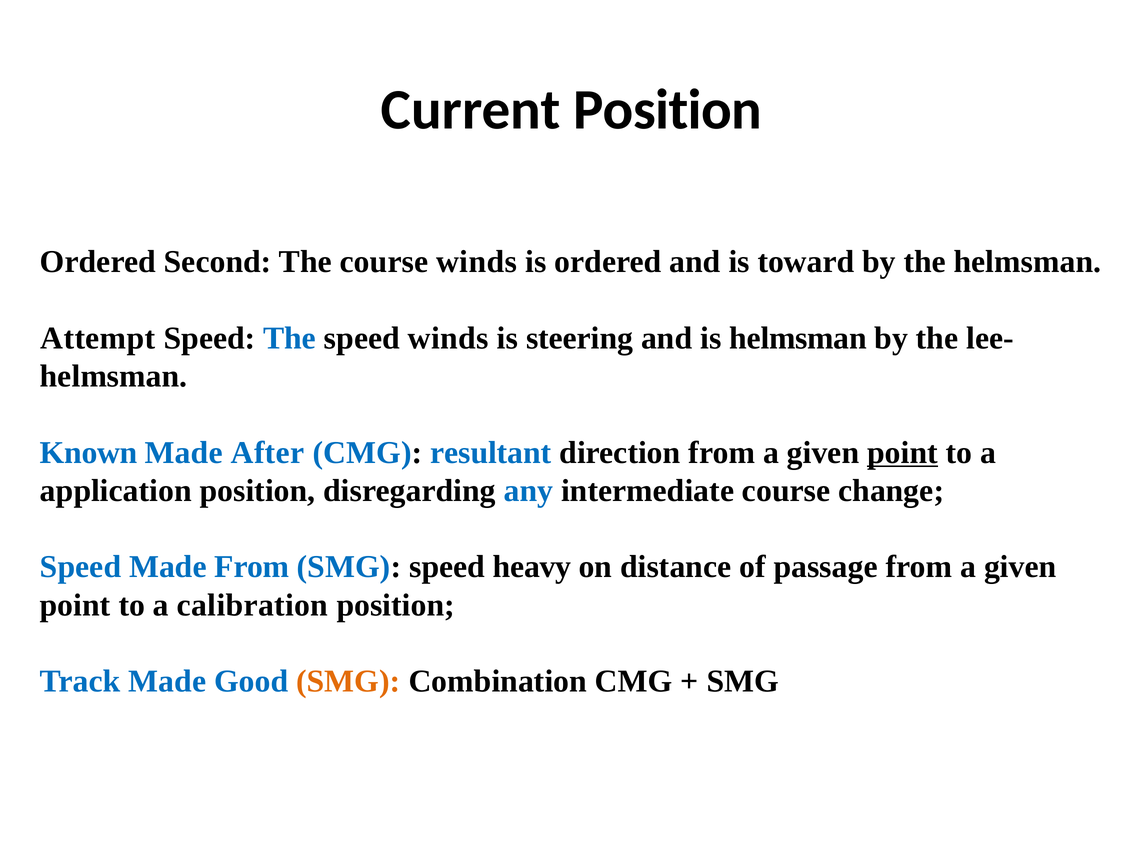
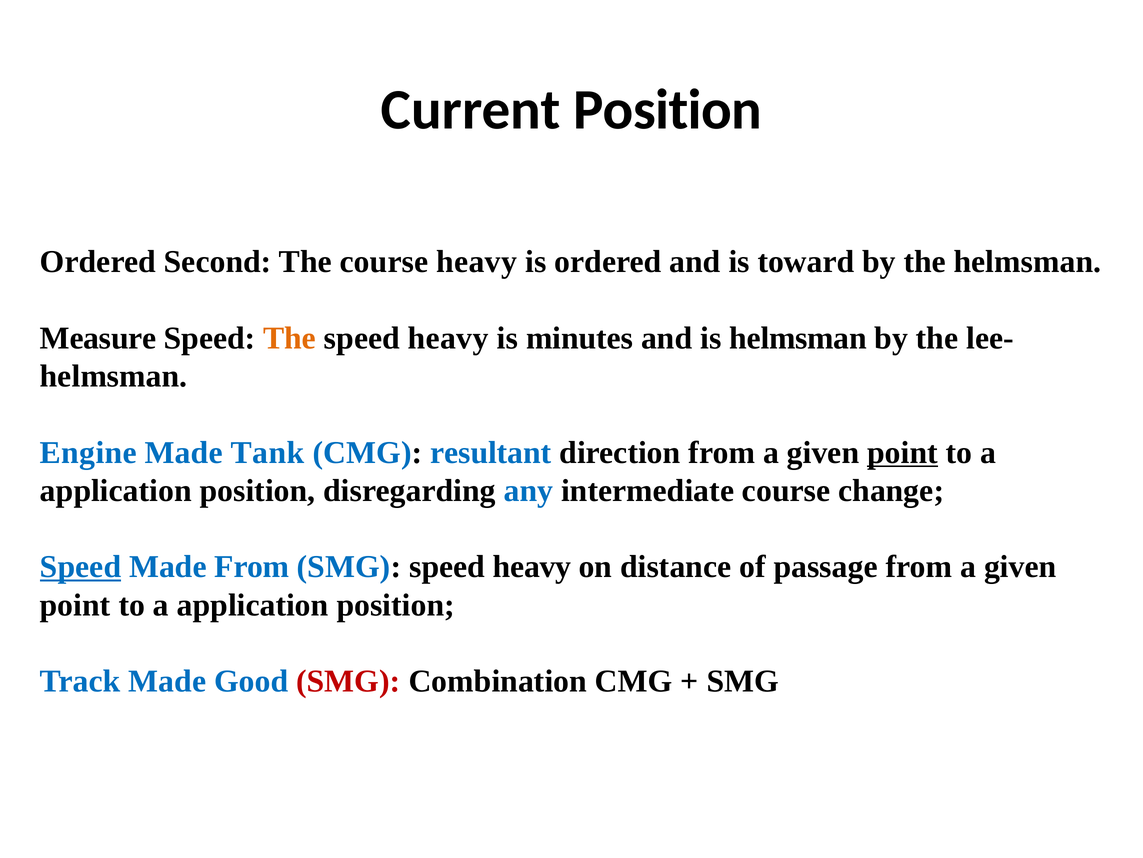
course winds: winds -> heavy (477, 262)
Attempt: Attempt -> Measure (98, 338)
The colour: blue -> orange (290, 338)
winds: winds -> heavy (448, 338)
steering: steering -> minutes (580, 338)
Known: Known -> Engine (88, 452)
After: After -> Tank (268, 452)
Speed underline: none -> present (81, 567)
calibration: calibration -> application (253, 605)
SMG colour: orange -> red (348, 681)
